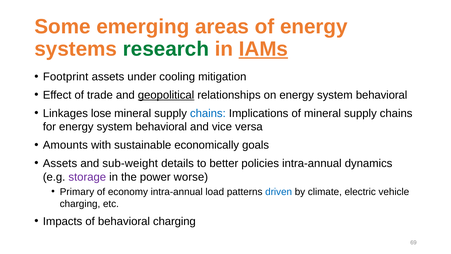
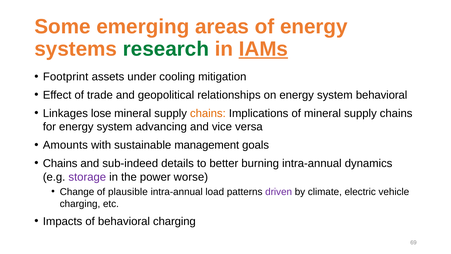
geopolitical underline: present -> none (166, 95)
chains colour: blue -> orange (208, 113)
for energy system behavioral: behavioral -> advancing (161, 127)
economically: economically -> management (207, 145)
Assets: Assets -> Chains (60, 163)
sub-weight: sub-weight -> sub-indeed (130, 163)
policies: policies -> burning (260, 163)
Primary: Primary -> Change (77, 192)
economy: economy -> plausible (128, 192)
driven colour: blue -> purple (279, 192)
